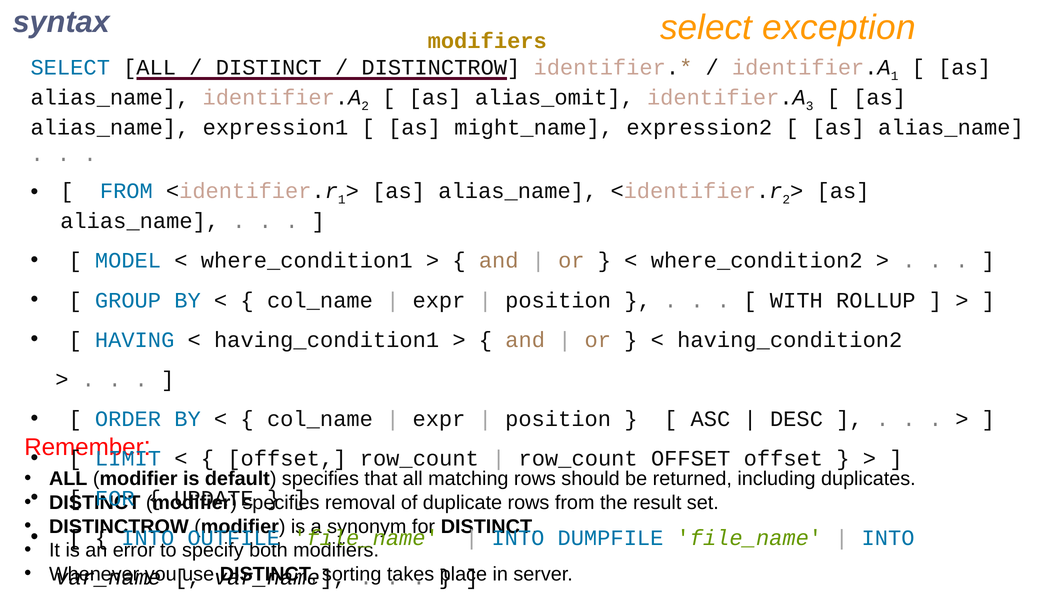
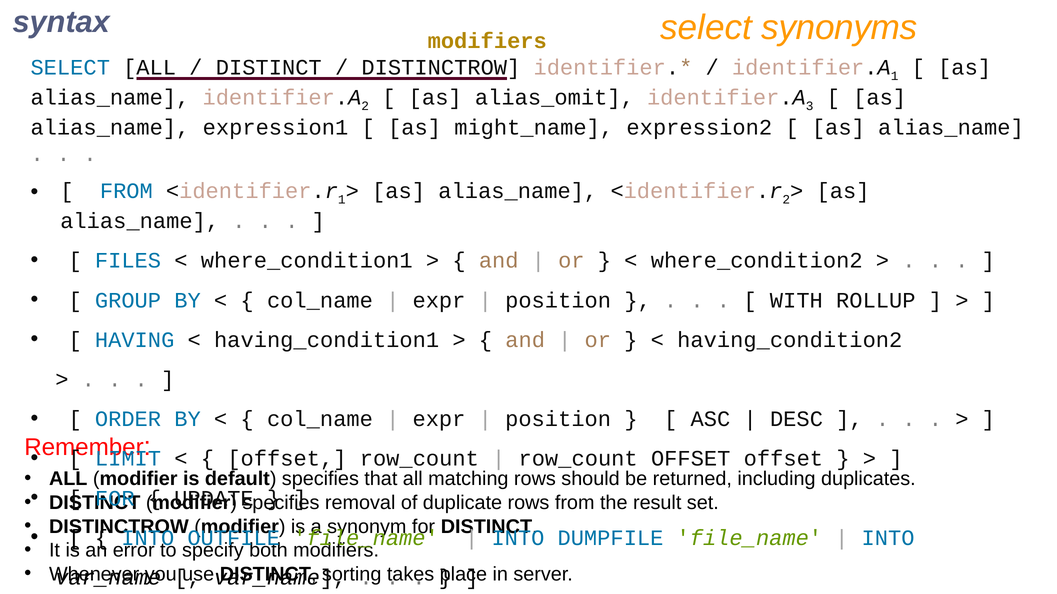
exception: exception -> synonyms (839, 28)
MODEL: MODEL -> FILES (128, 261)
